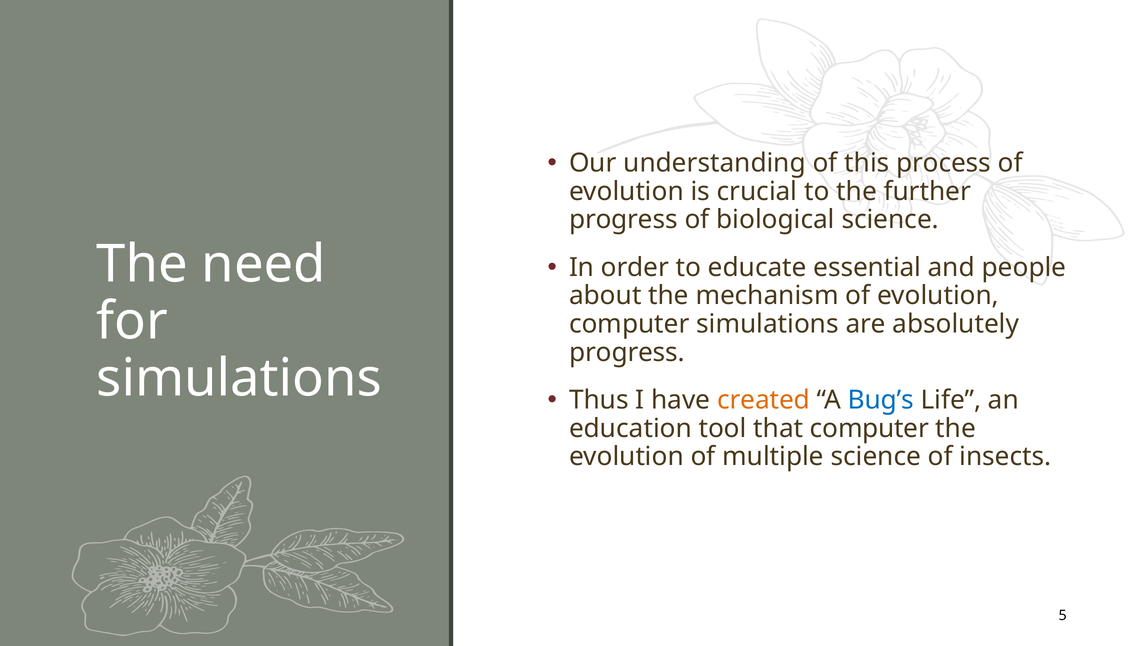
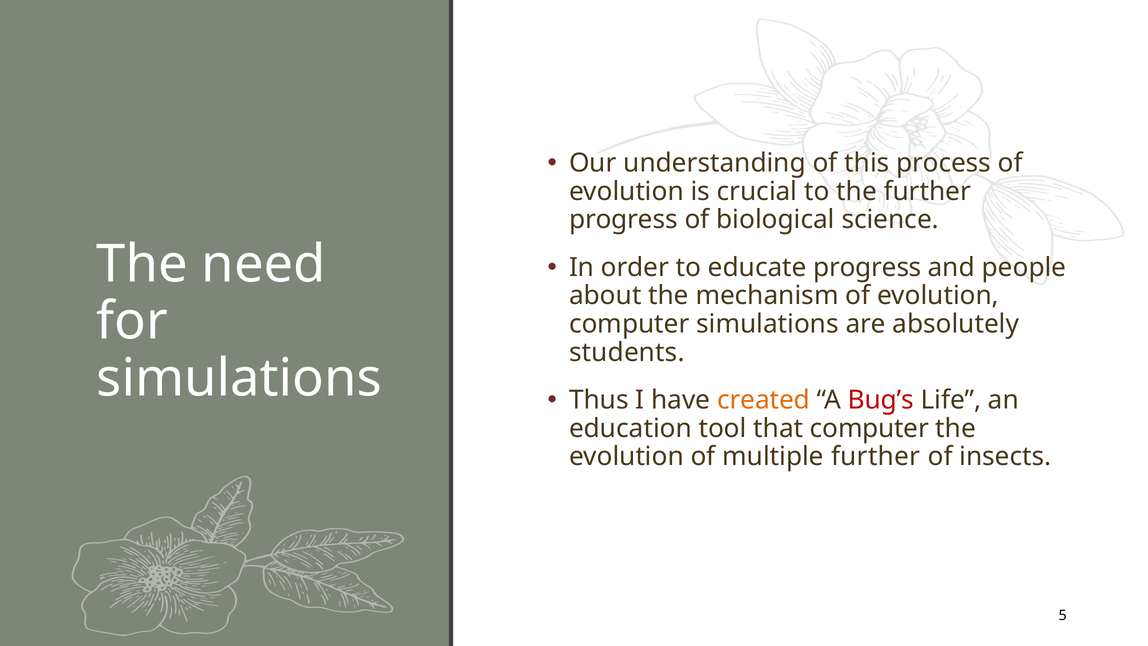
educate essential: essential -> progress (867, 267)
progress: progress -> students (627, 352)
Bug’s colour: blue -> red (881, 400)
multiple science: science -> further (876, 457)
